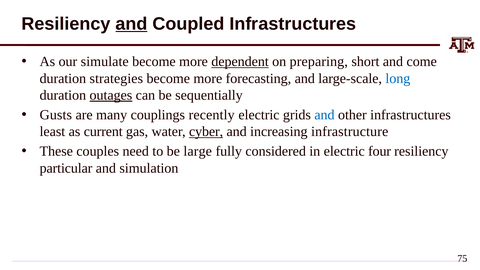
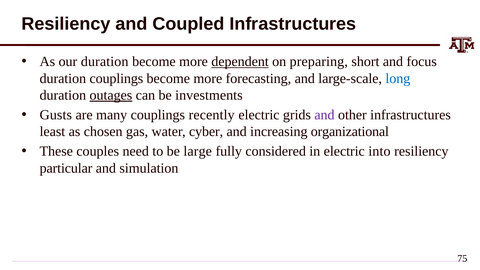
and underline: present -> none (132, 24)
our simulate: simulate -> duration (105, 62)
come: come -> focus (422, 62)
duration strategies: strategies -> couplings (116, 78)
sequentially: sequentially -> investments (209, 95)
and colour: blue -> purple (324, 115)
current: current -> chosen (103, 132)
cyber underline: present -> none (206, 132)
infrastructure: infrastructure -> organizational (350, 132)
four: four -> into (379, 151)
